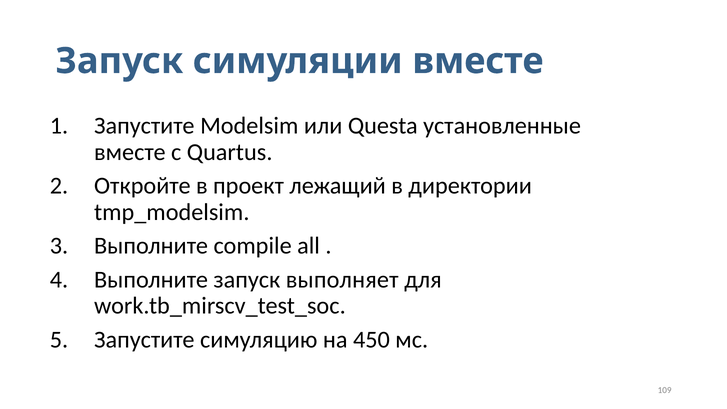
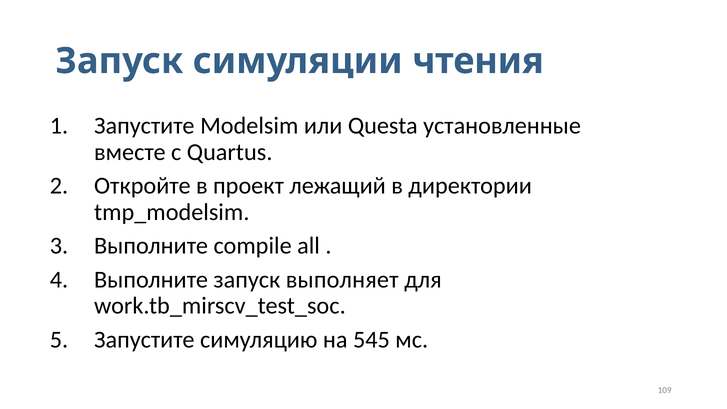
симуляции вместе: вместе -> чтения (478, 61)
450: 450 -> 545 (371, 339)
